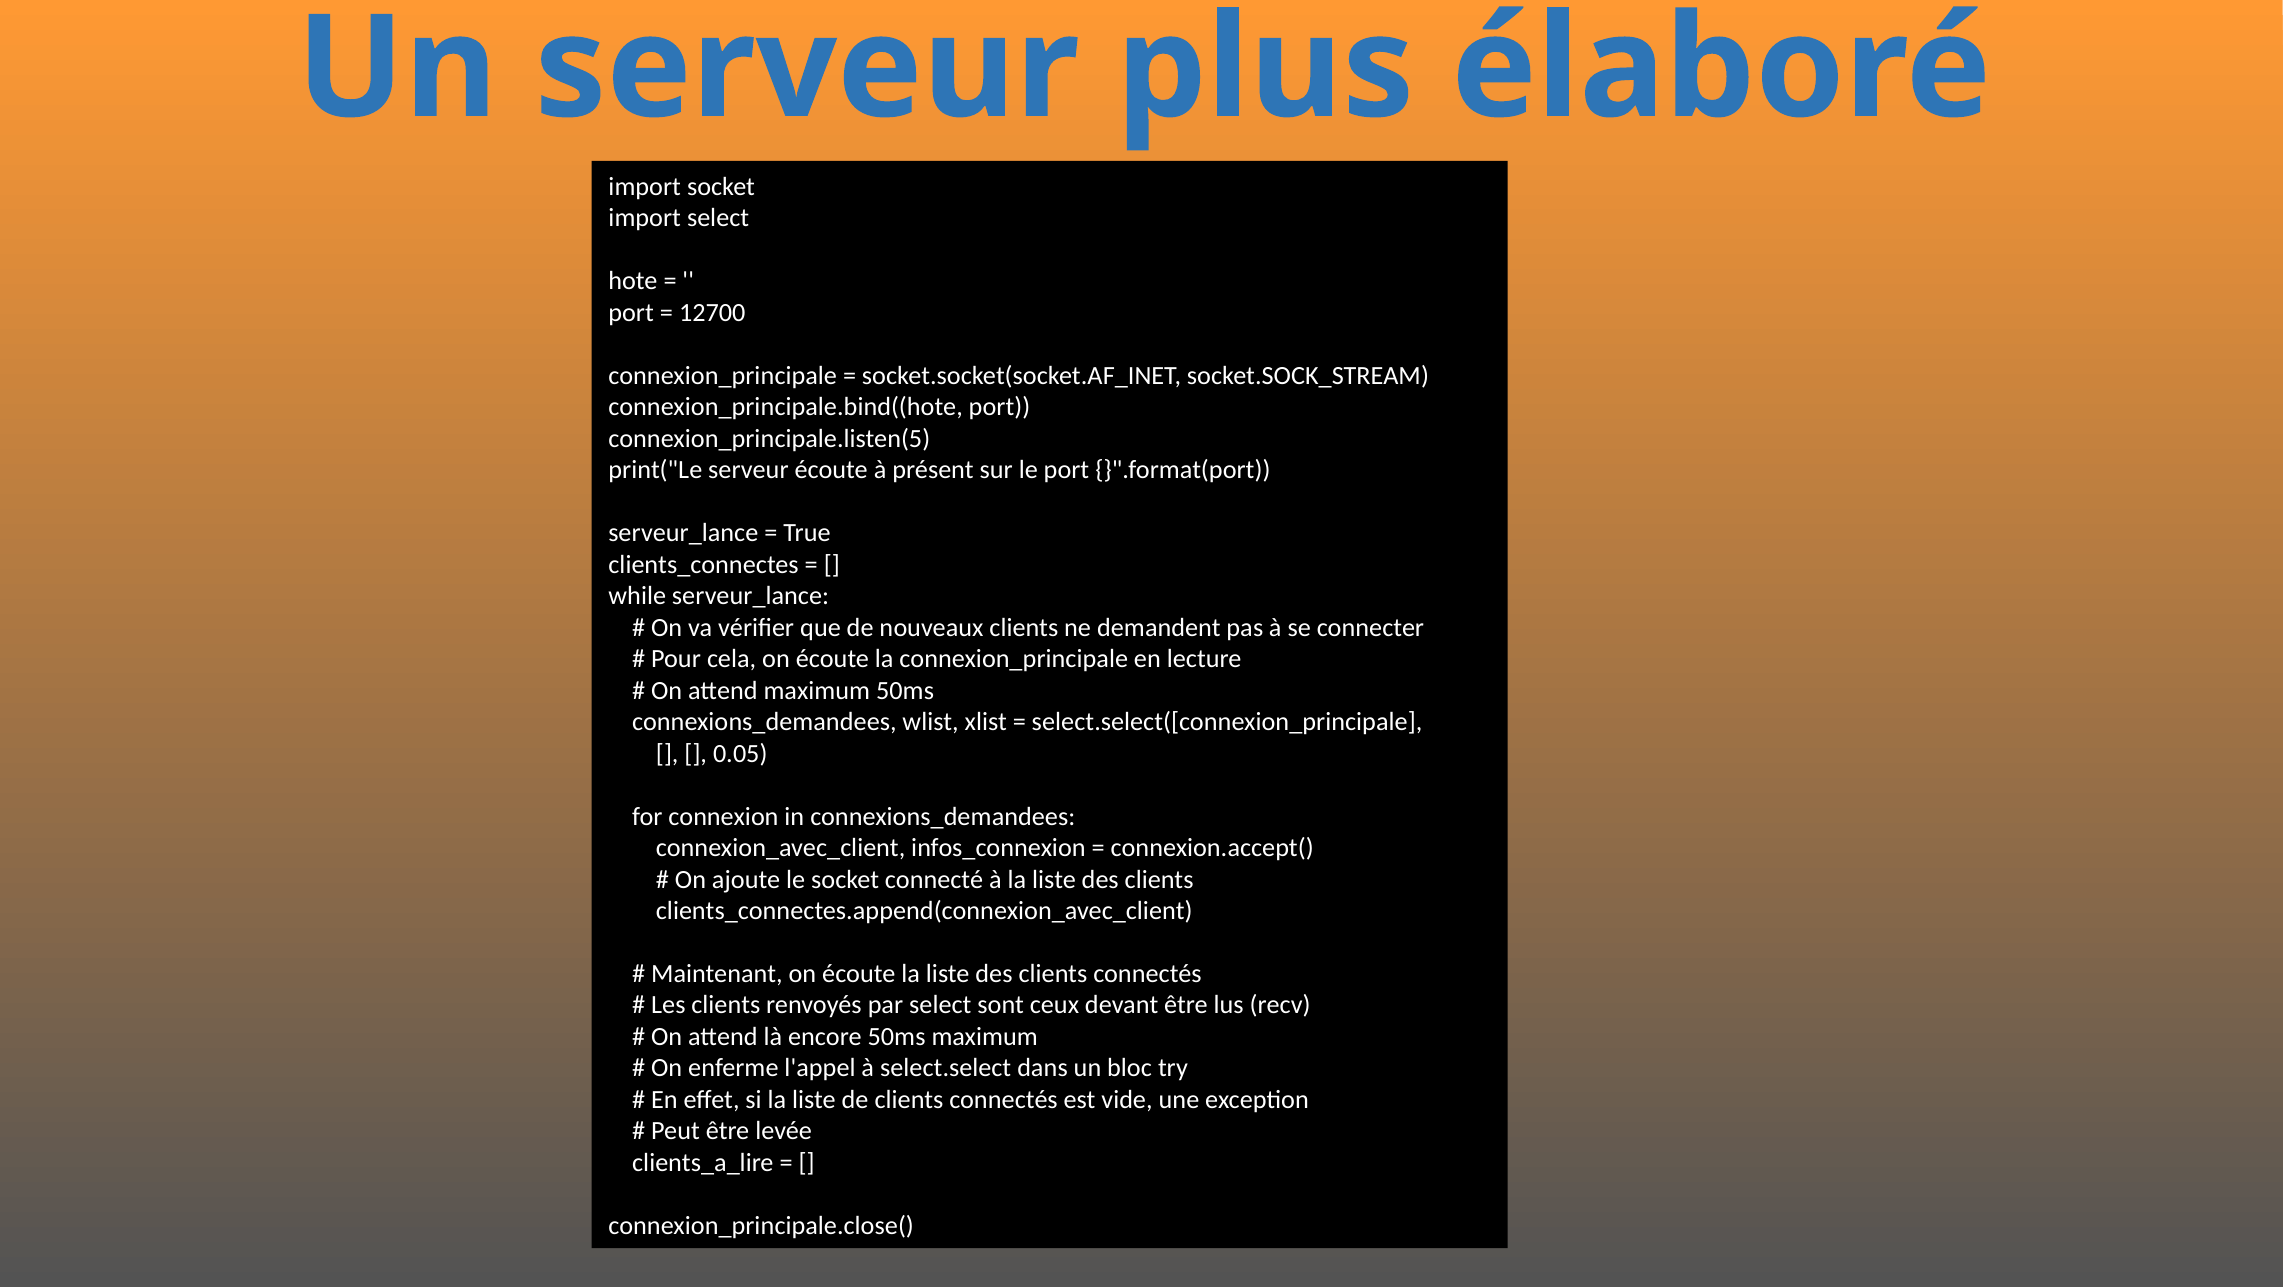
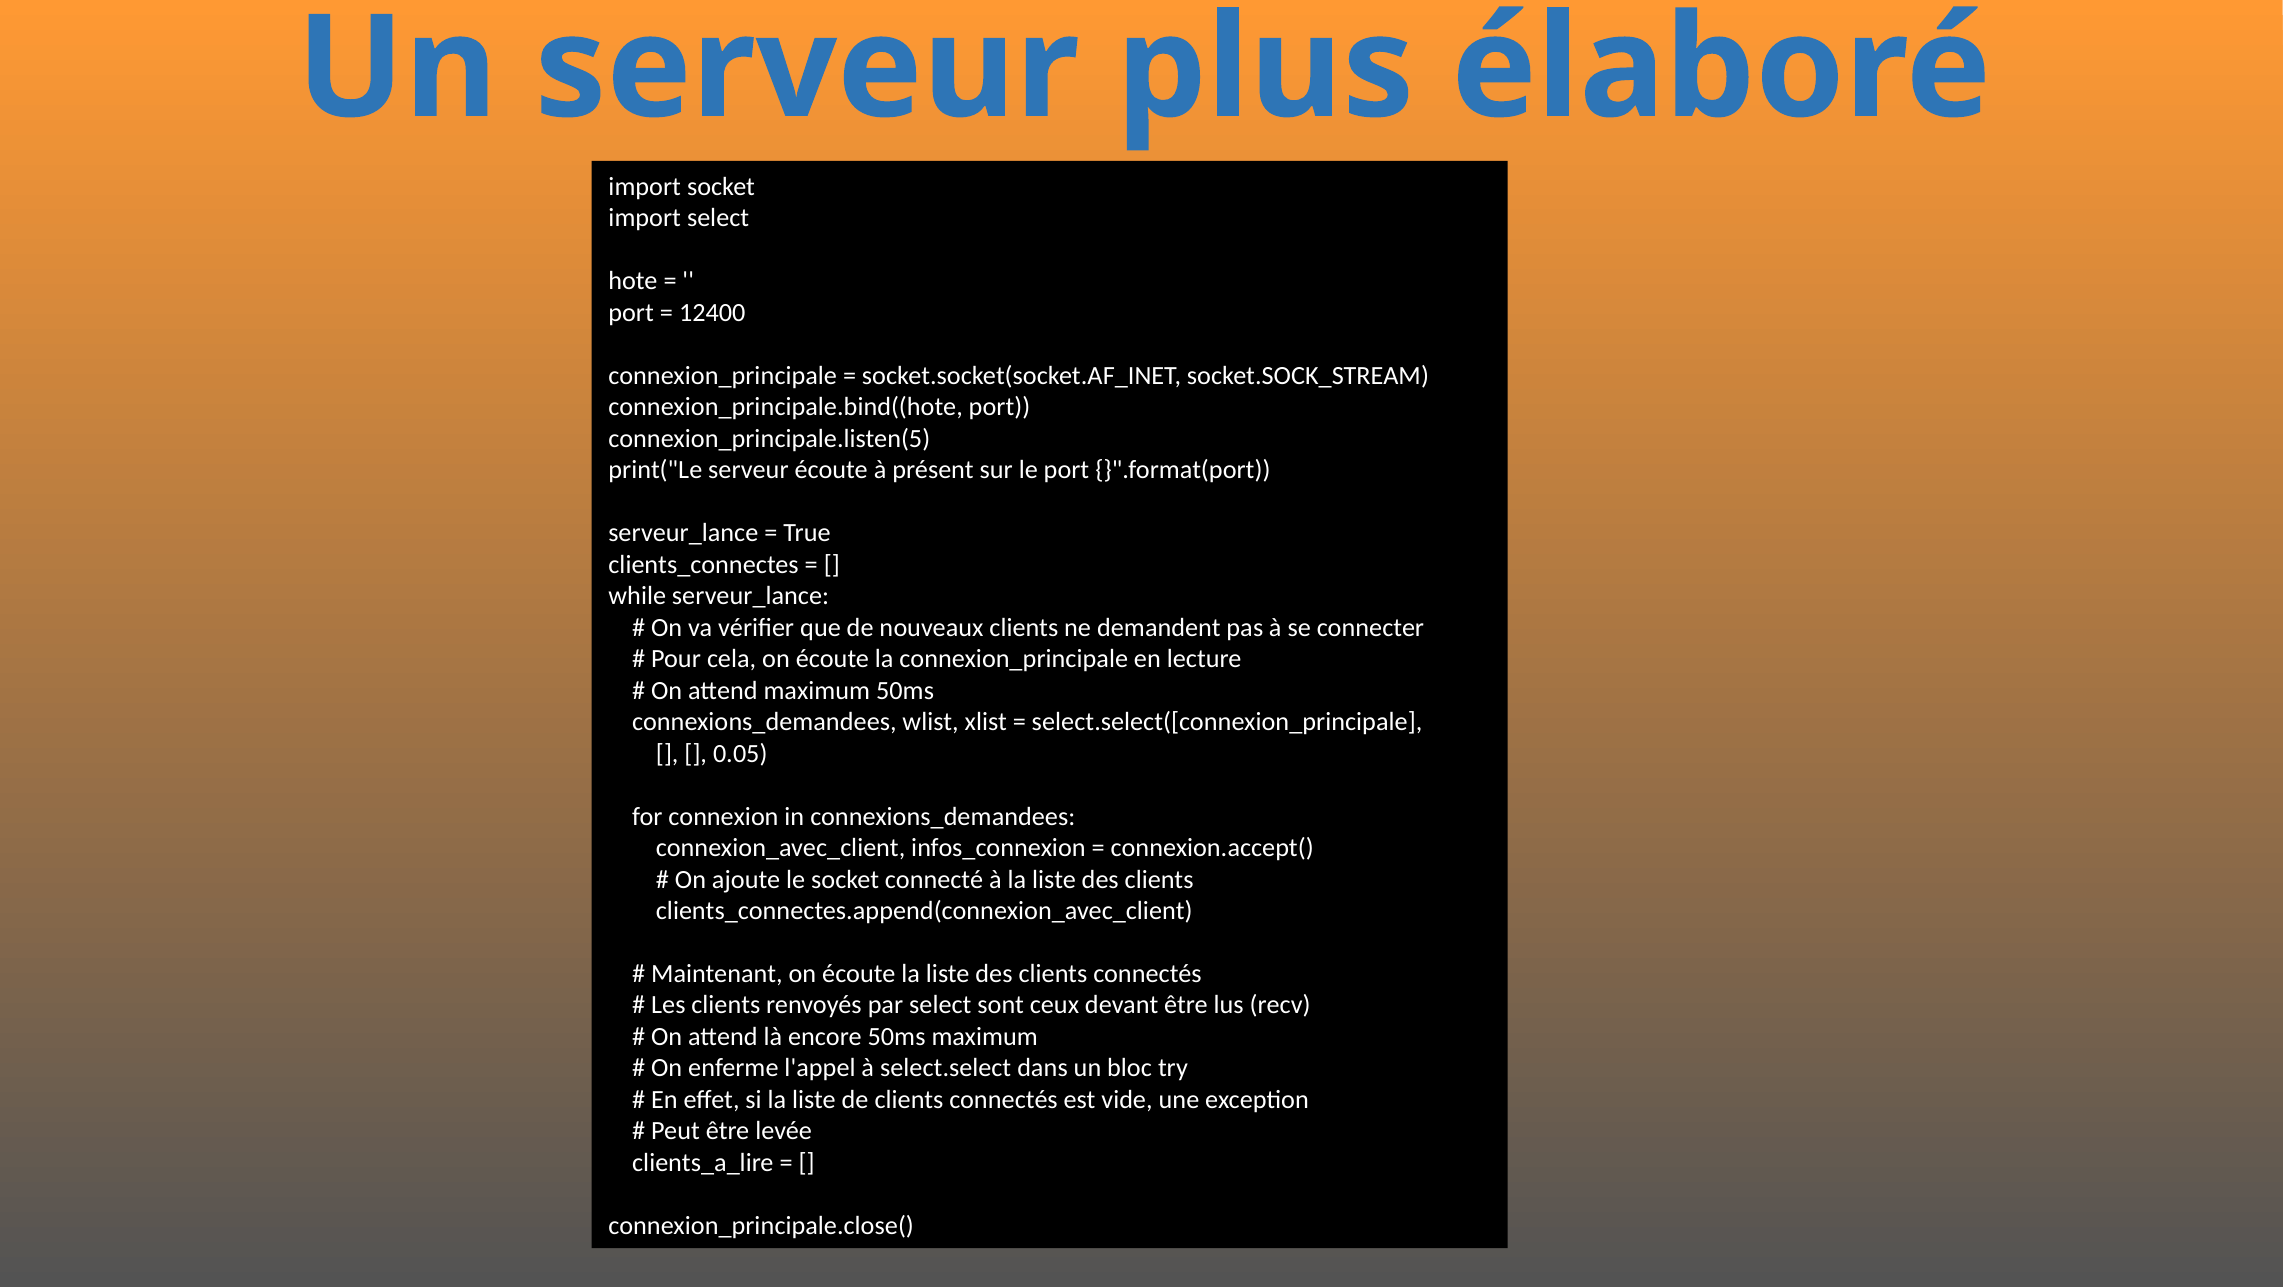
12700: 12700 -> 12400 (712, 313)
